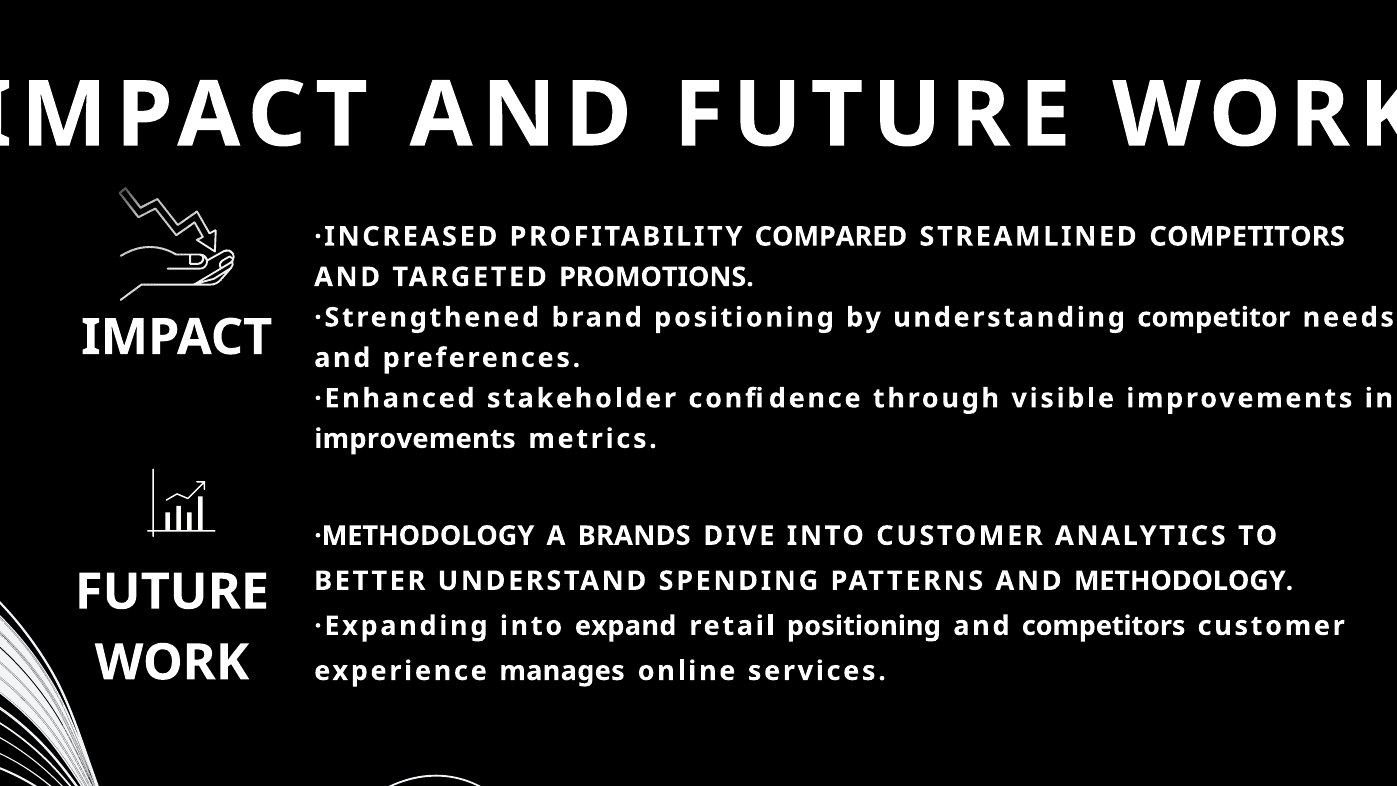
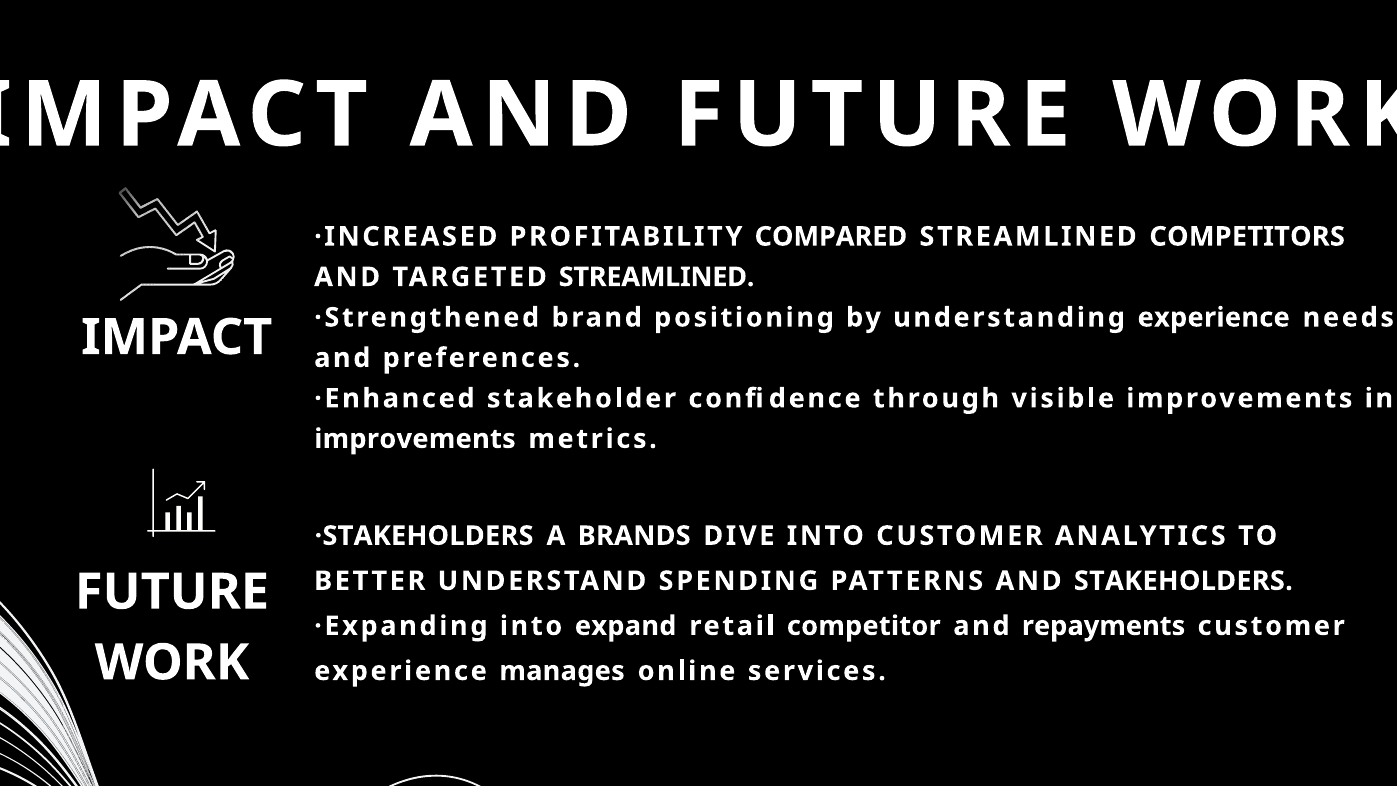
TARGETED PROMOTIONS: PROMOTIONS -> STREAMLINED (657, 277)
understanding competitor: competitor -> experience (1214, 317)
·METHODOLOGY: ·METHODOLOGY -> ·STAKEHOLDERS (424, 536)
METHODOLOGY: METHODOLOGY -> STAKEHOLDERS (1183, 581)
retail positioning: positioning -> competitor (864, 626)
and competitors: competitors -> repayments (1104, 626)
